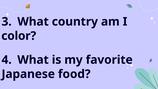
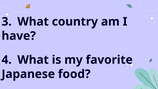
color: color -> have (19, 36)
